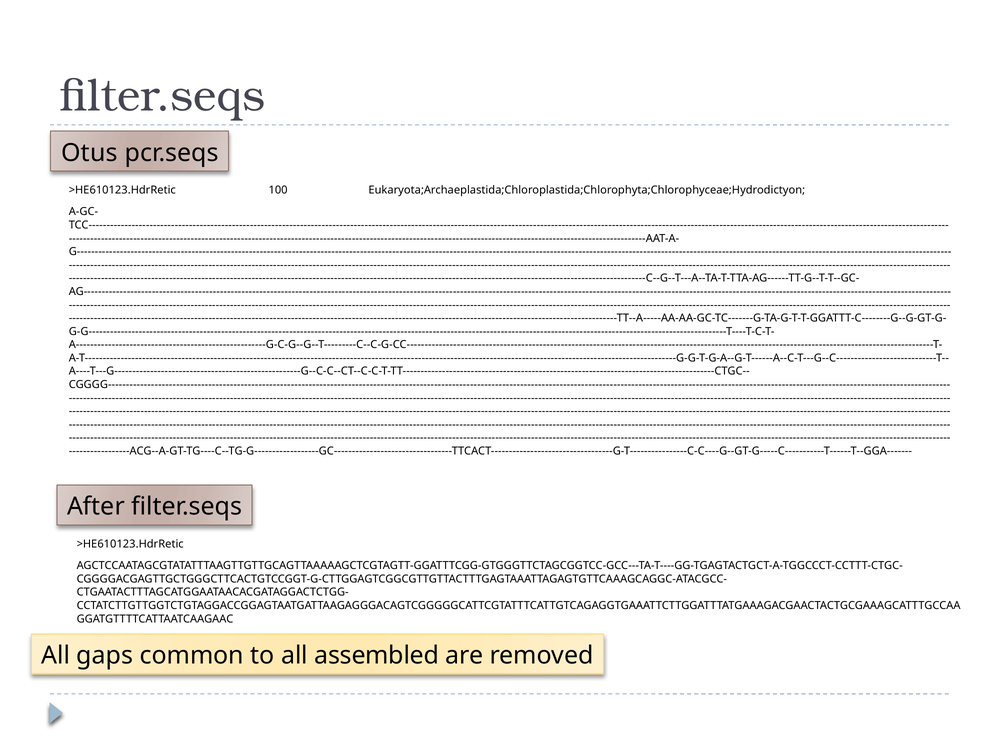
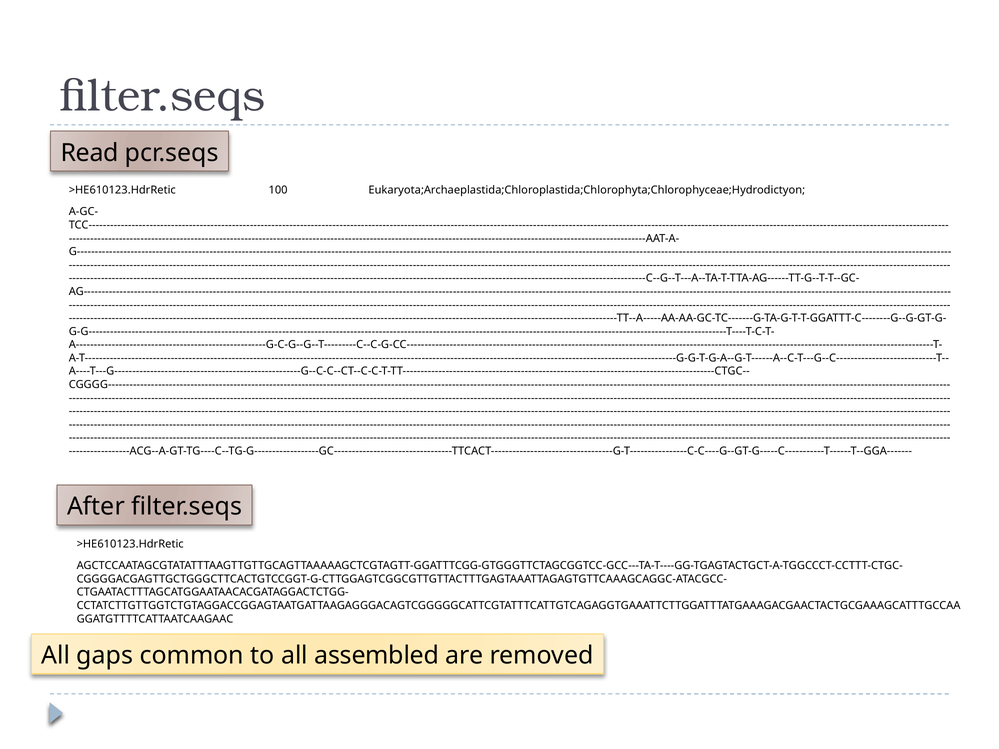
Otus: Otus -> Read (90, 153)
